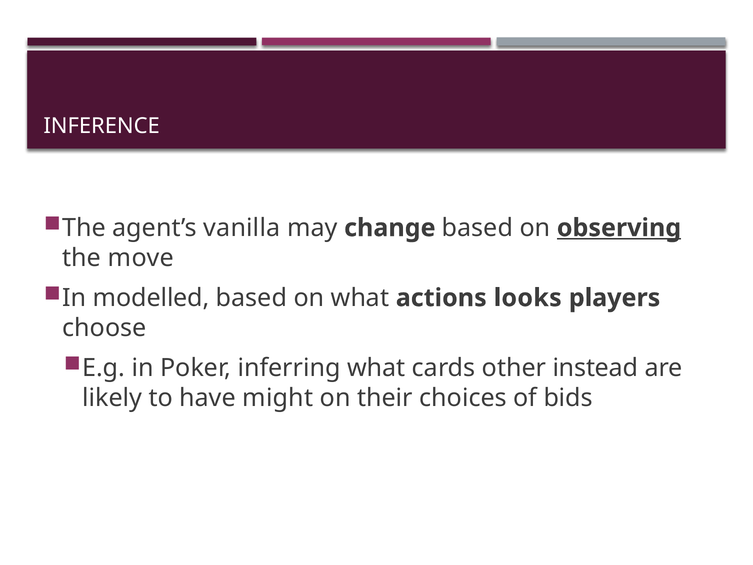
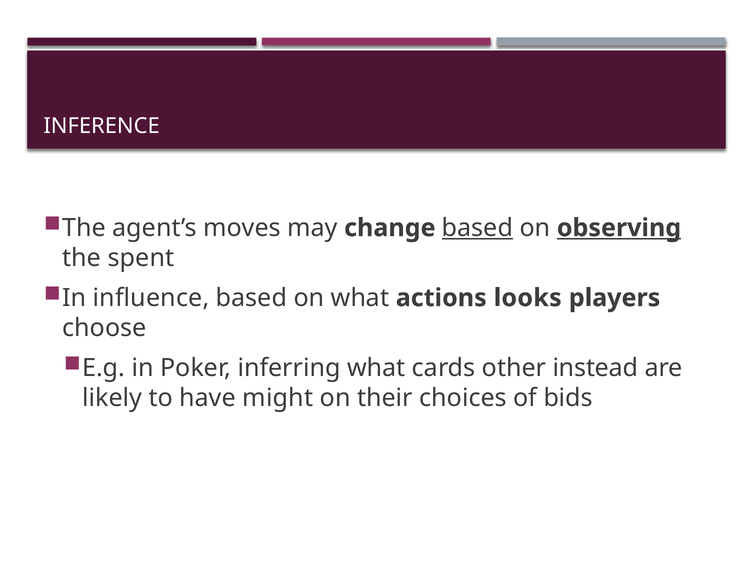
vanilla: vanilla -> moves (242, 228)
based underline: none -> present (478, 228)
move: move -> spent (141, 258)
modelled: modelled -> influence (151, 298)
